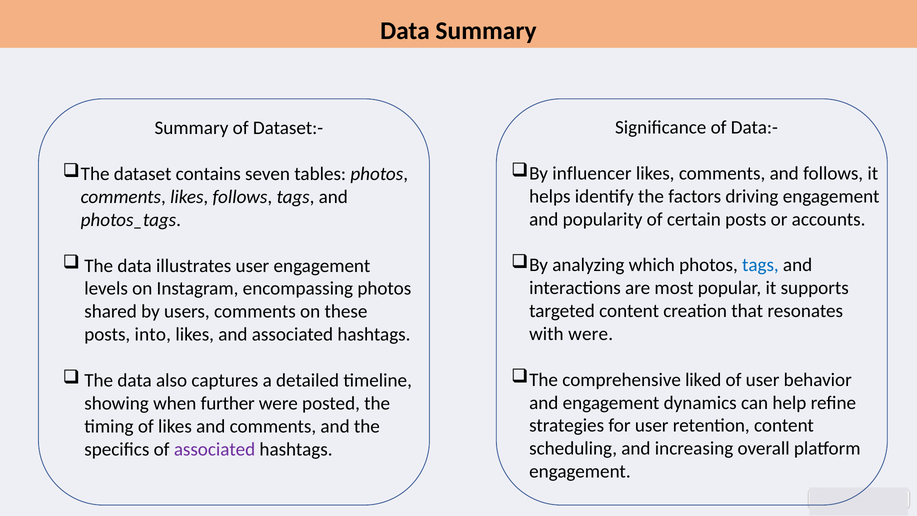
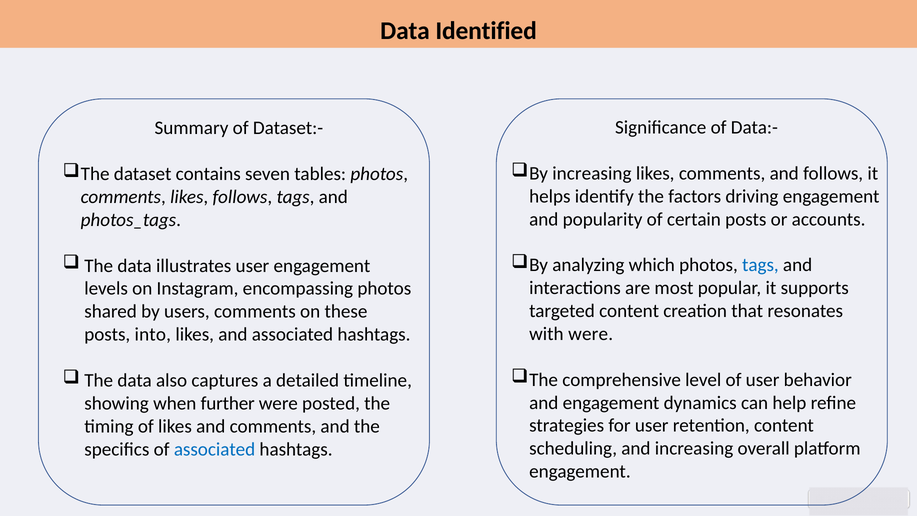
Data Summary: Summary -> Identified (486, 31)
By influencer: influencer -> increasing (592, 173)
liked: liked -> level (703, 380)
associated colour: purple -> blue (215, 449)
